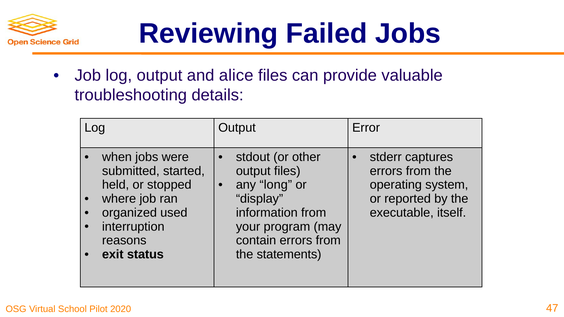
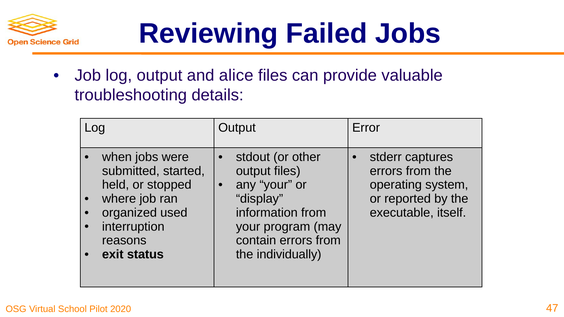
any long: long -> your (276, 185)
statements: statements -> individually (289, 255)
